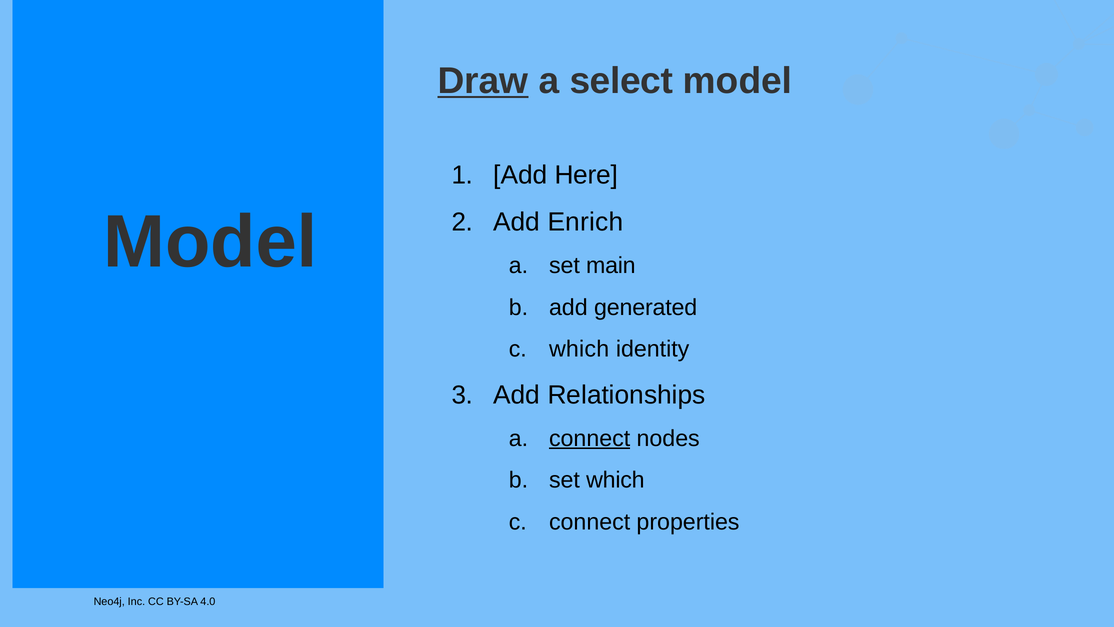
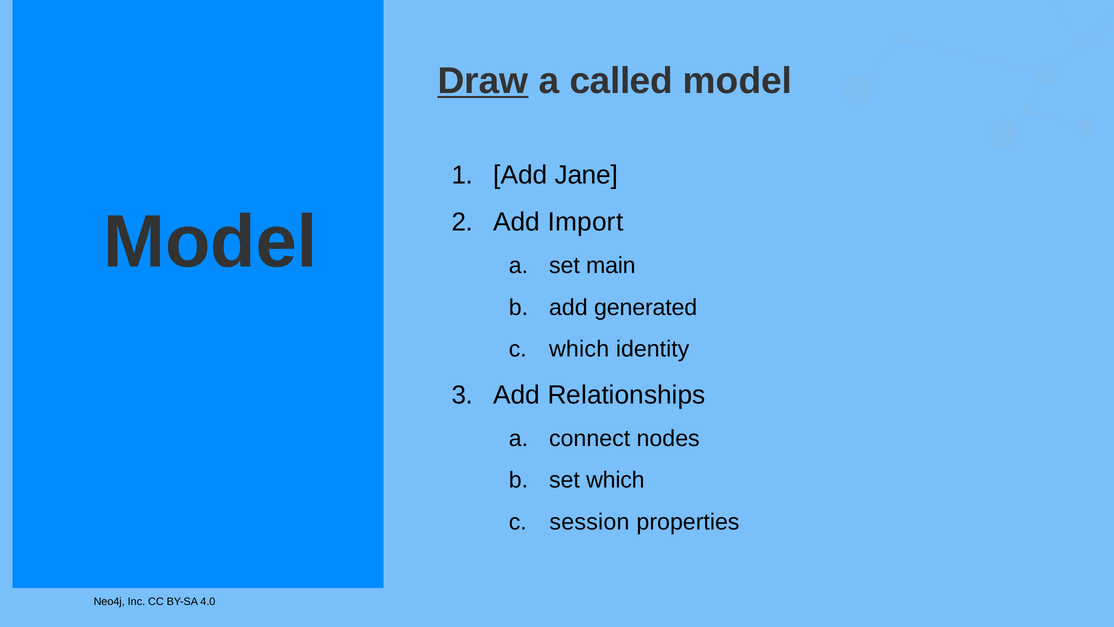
select: select -> called (621, 81)
Here: Here -> Jane (586, 175)
Enrich: Enrich -> Import (585, 222)
connect underline: present -> none (590, 438)
connect: connect -> session (589, 522)
